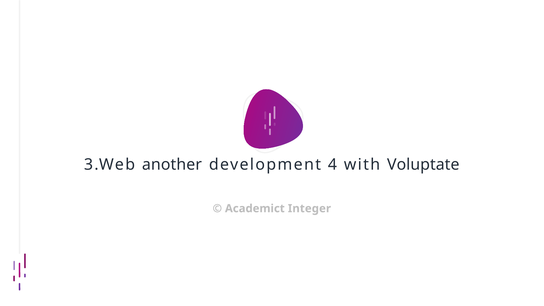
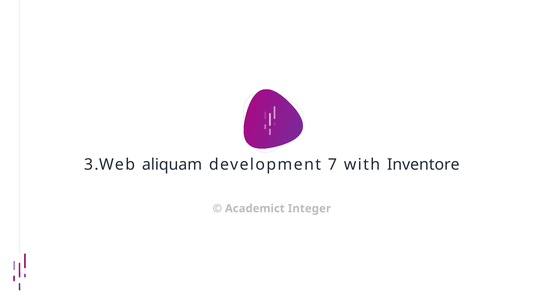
another: another -> aliquam (172, 165)
4: 4 -> 7 (332, 165)
Voluptate: Voluptate -> Inventore (423, 165)
